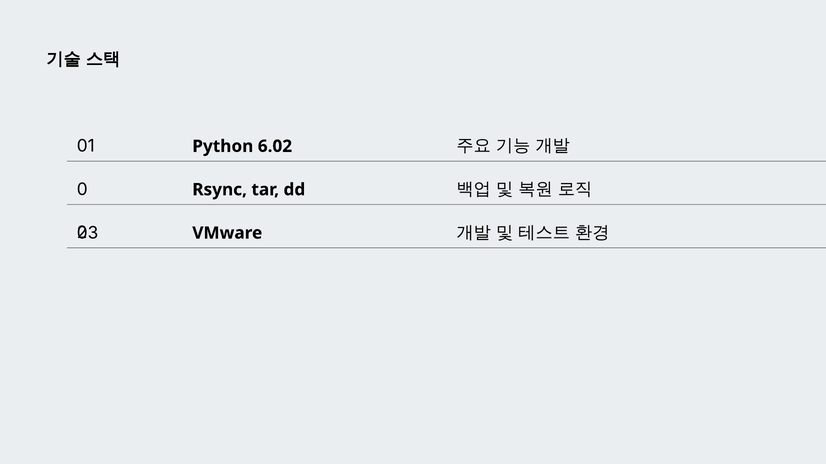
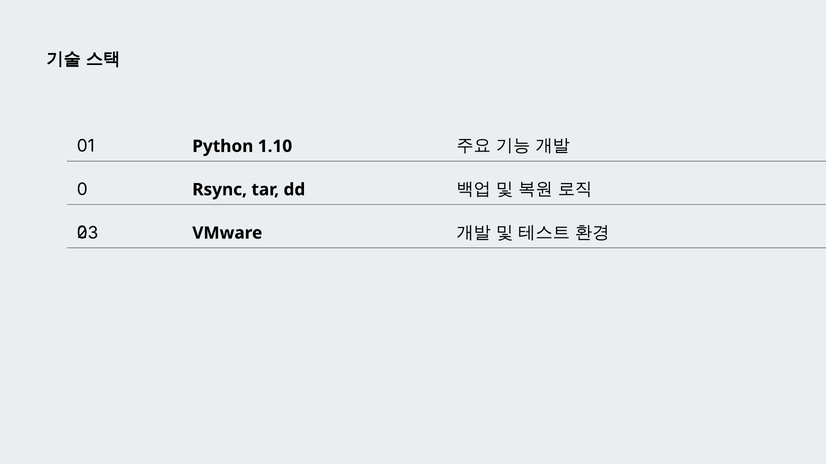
6.02: 6.02 -> 1.10 (275, 146)
